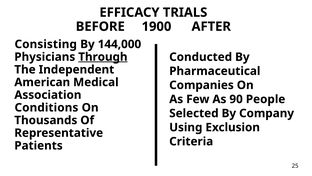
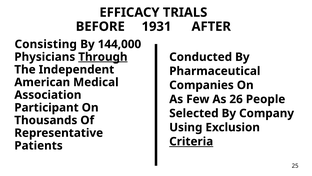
1900: 1900 -> 1931 (156, 26)
90: 90 -> 26 (236, 99)
Conditions: Conditions -> Participant (47, 107)
Criteria underline: none -> present (191, 141)
